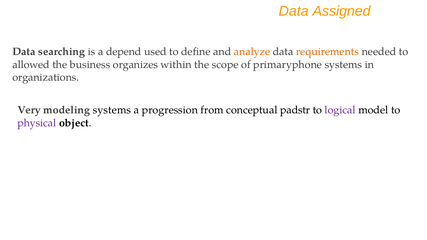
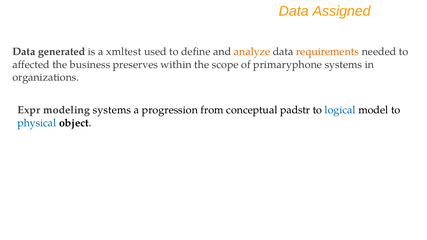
searching: searching -> generated (62, 52)
depend: depend -> xmltest (124, 52)
allowed: allowed -> affected (31, 65)
organizes: organizes -> preserves (135, 65)
Very: Very -> Expr (29, 110)
logical colour: purple -> blue (340, 110)
physical colour: purple -> blue (37, 123)
